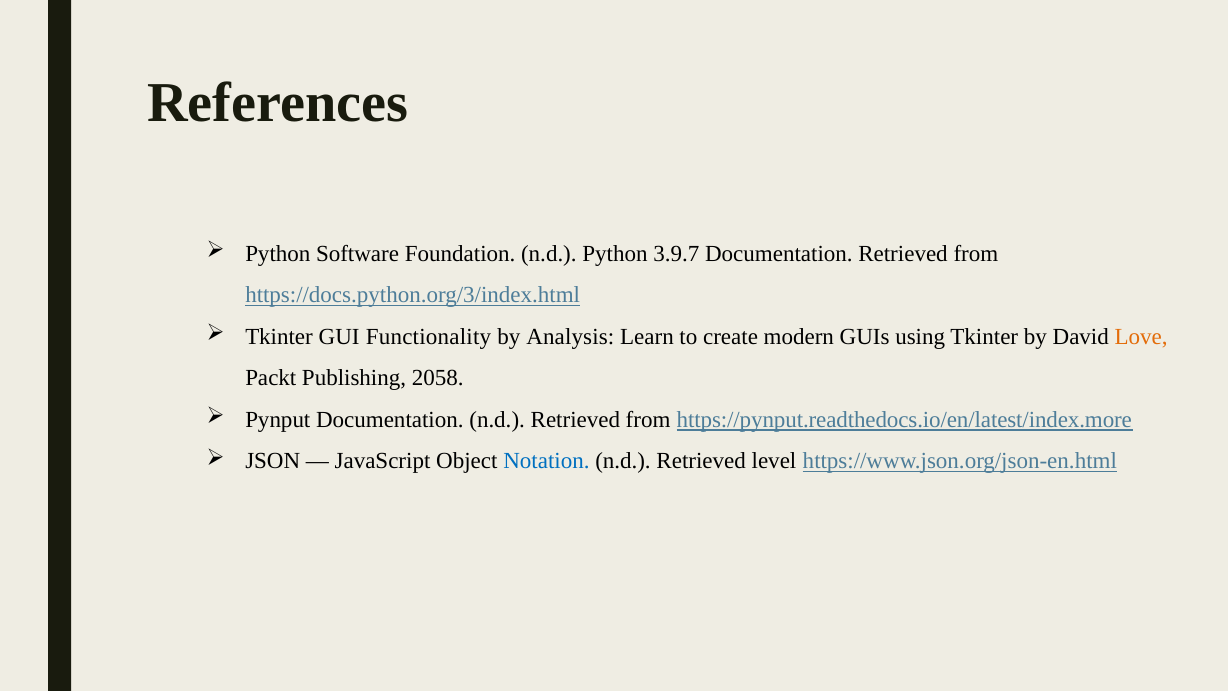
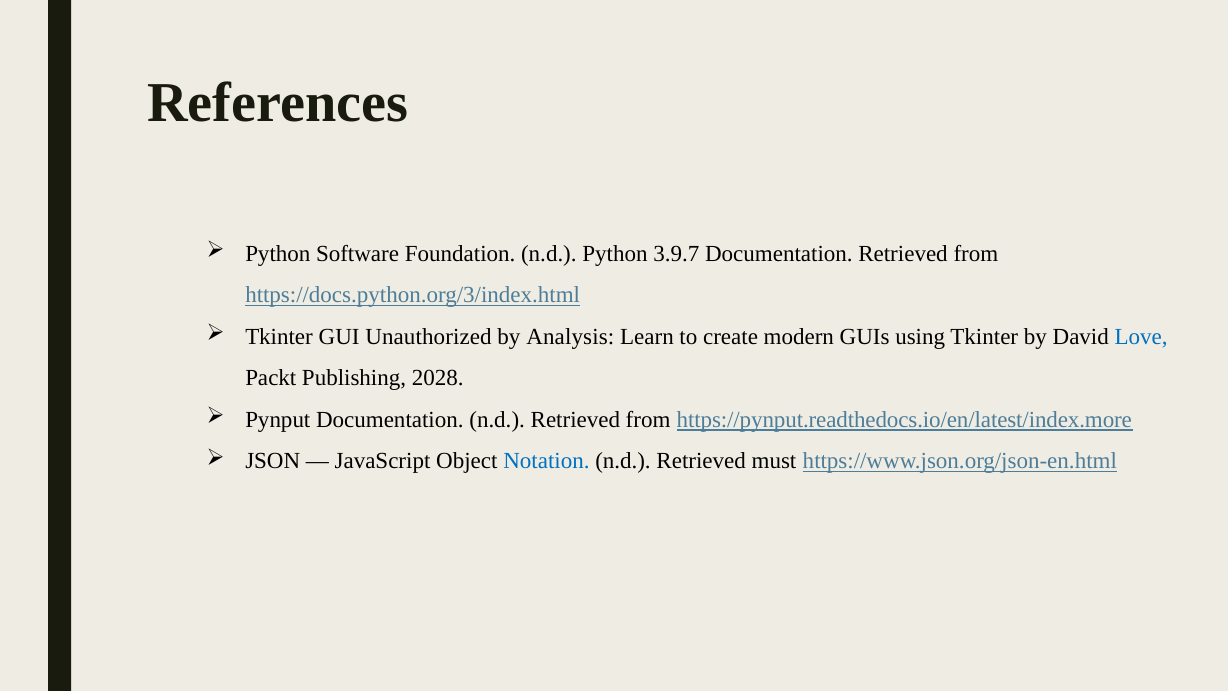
Functionality: Functionality -> Unauthorized (429, 337)
Love colour: orange -> blue (1141, 337)
2058: 2058 -> 2028 (438, 378)
level: level -> must (774, 461)
